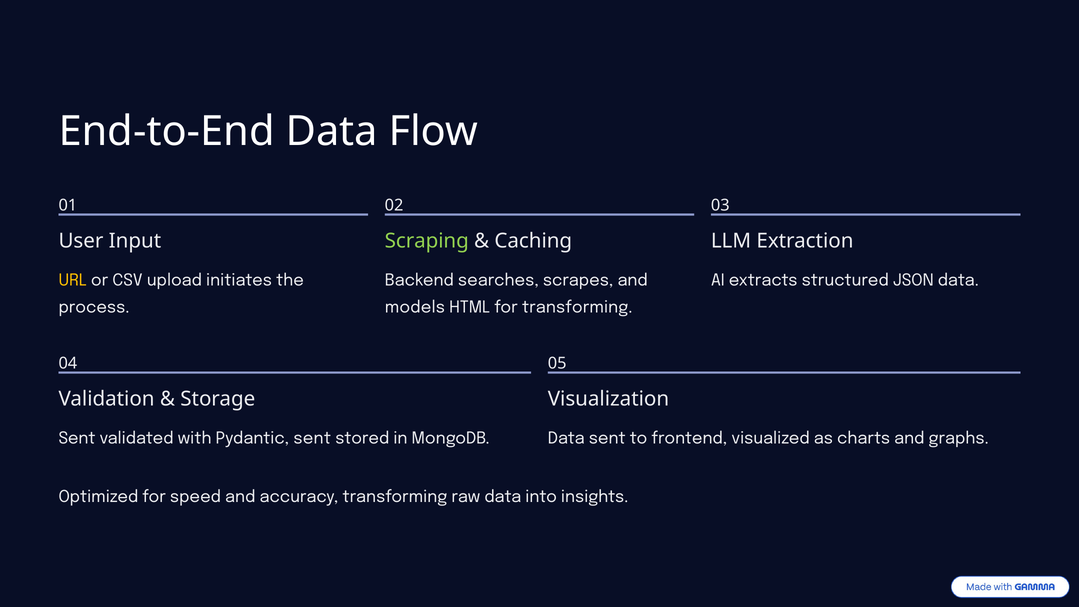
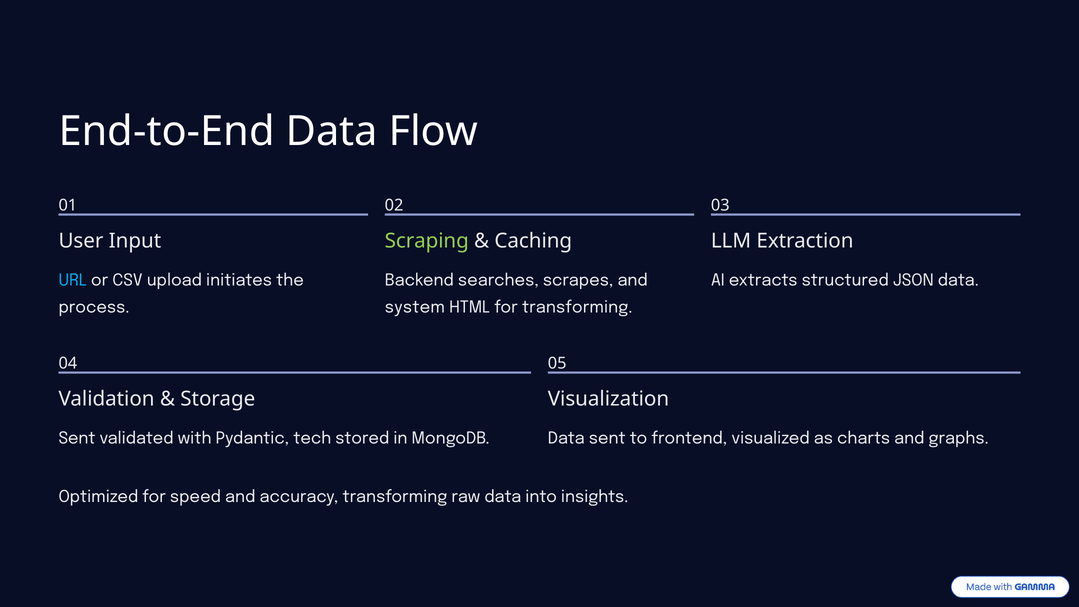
URL colour: yellow -> light blue (73, 280)
models: models -> system (415, 307)
Pydantic sent: sent -> tech (312, 438)
